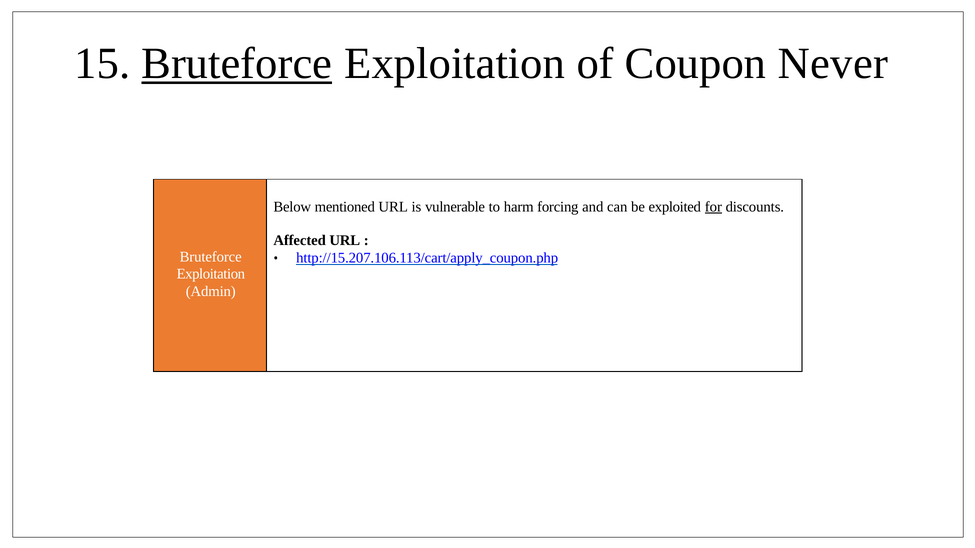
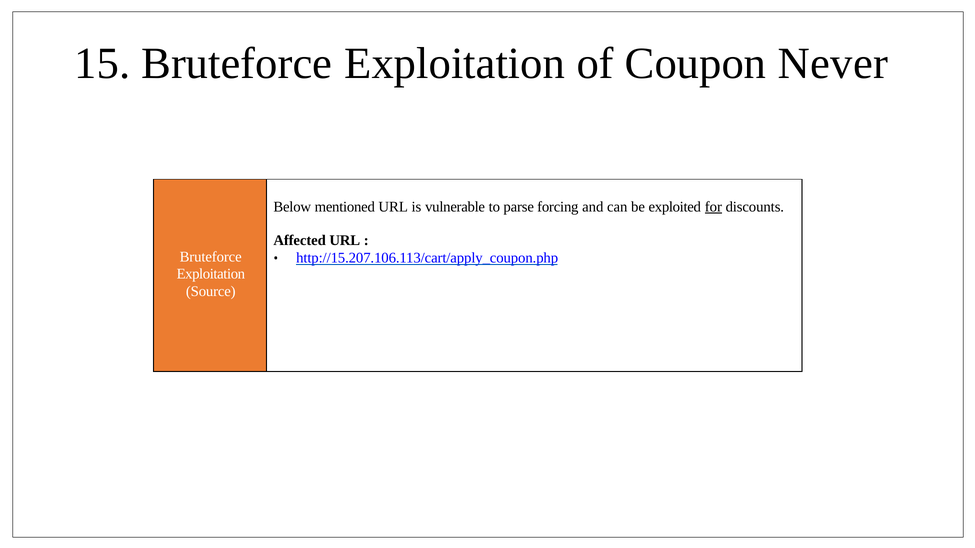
Bruteforce underline: present -> none (237, 64)
harm: harm -> parse (519, 207)
Admin: Admin -> Source (211, 291)
